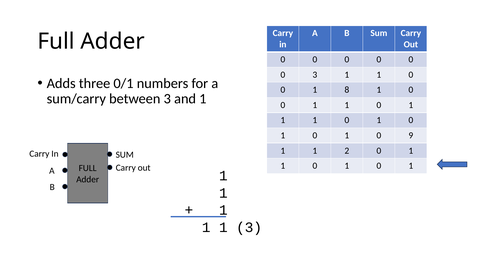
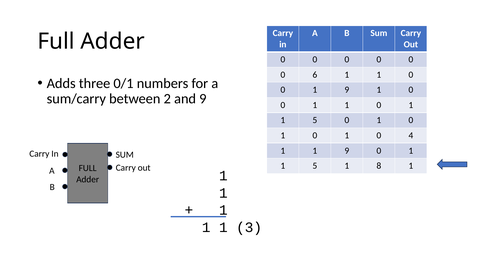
0 3: 3 -> 6 (315, 75)
0 1 8: 8 -> 9 (347, 90)
between 3: 3 -> 2 (167, 99)
and 1: 1 -> 9 (203, 99)
1: 1 -> 5 (315, 120)
9: 9 -> 4 (411, 135)
1 1 2: 2 -> 9 (347, 150)
0: 0 -> 5 (315, 166)
0: 0 -> 8 (379, 166)
